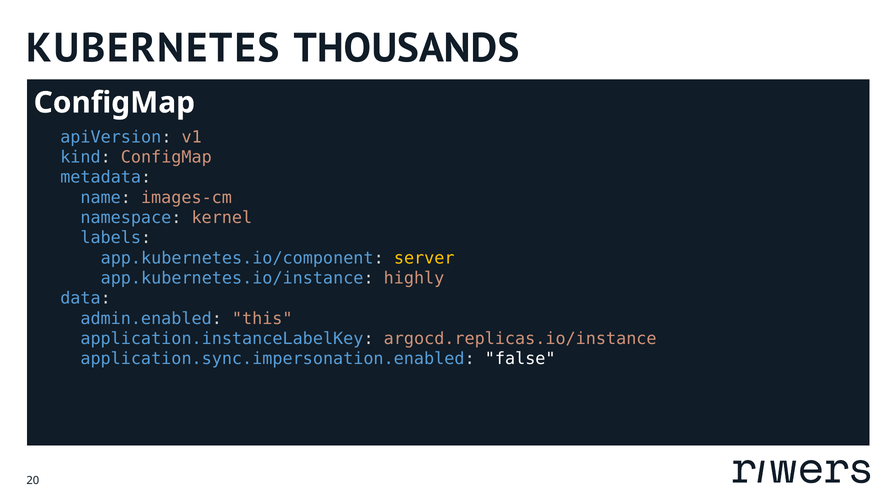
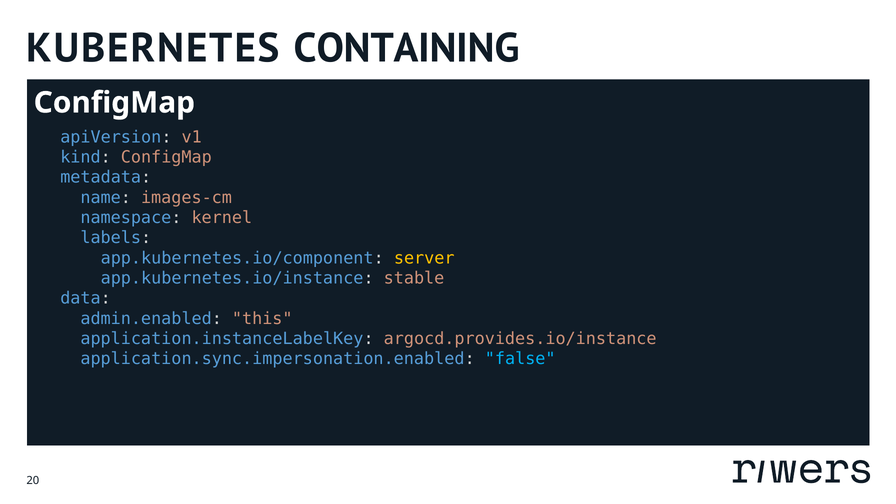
THOUSANDS: THOUSANDS -> CONTAINING (407, 48)
highly: highly -> stable (414, 278)
argocd.replicas.io/instance: argocd.replicas.io/instance -> argocd.provides.io/instance (520, 339)
false colour: white -> light blue (520, 359)
